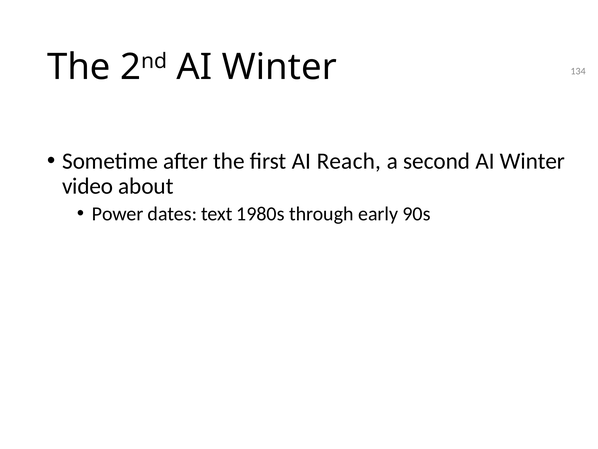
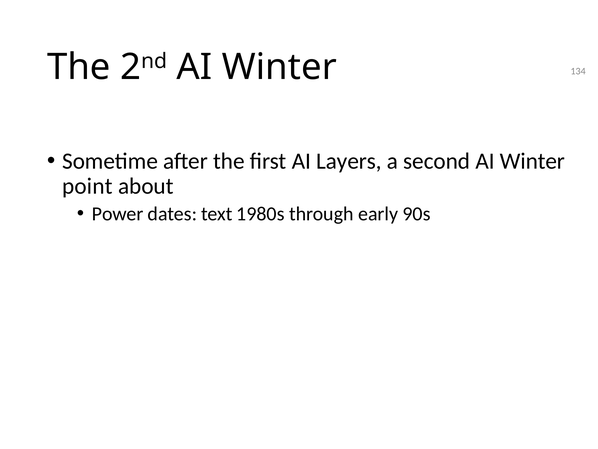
Reach: Reach -> Layers (349, 161)
video: video -> point (87, 186)
